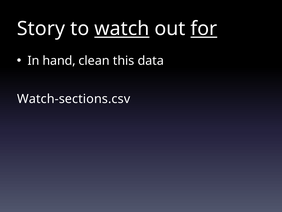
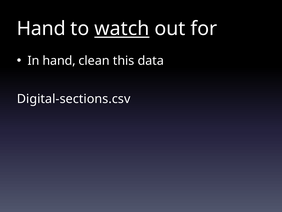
Story: Story -> Hand (41, 29)
for underline: present -> none (204, 29)
Watch-sections.csv: Watch-sections.csv -> Digital-sections.csv (74, 99)
